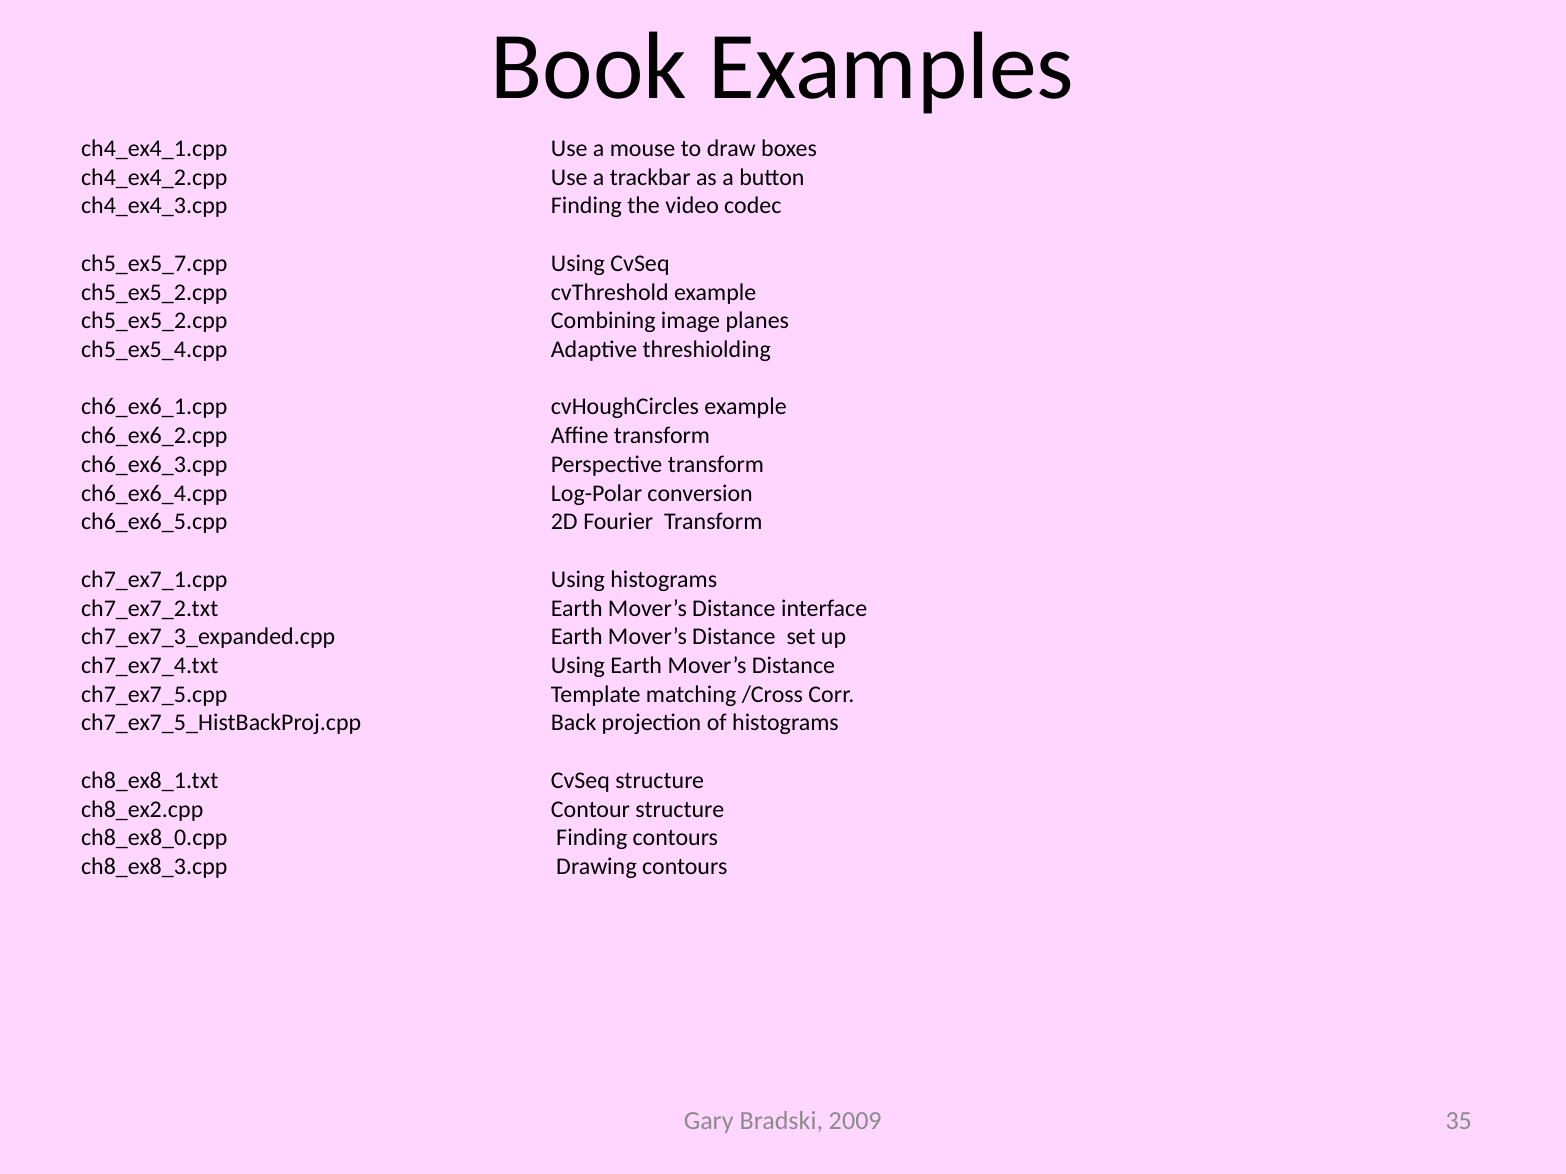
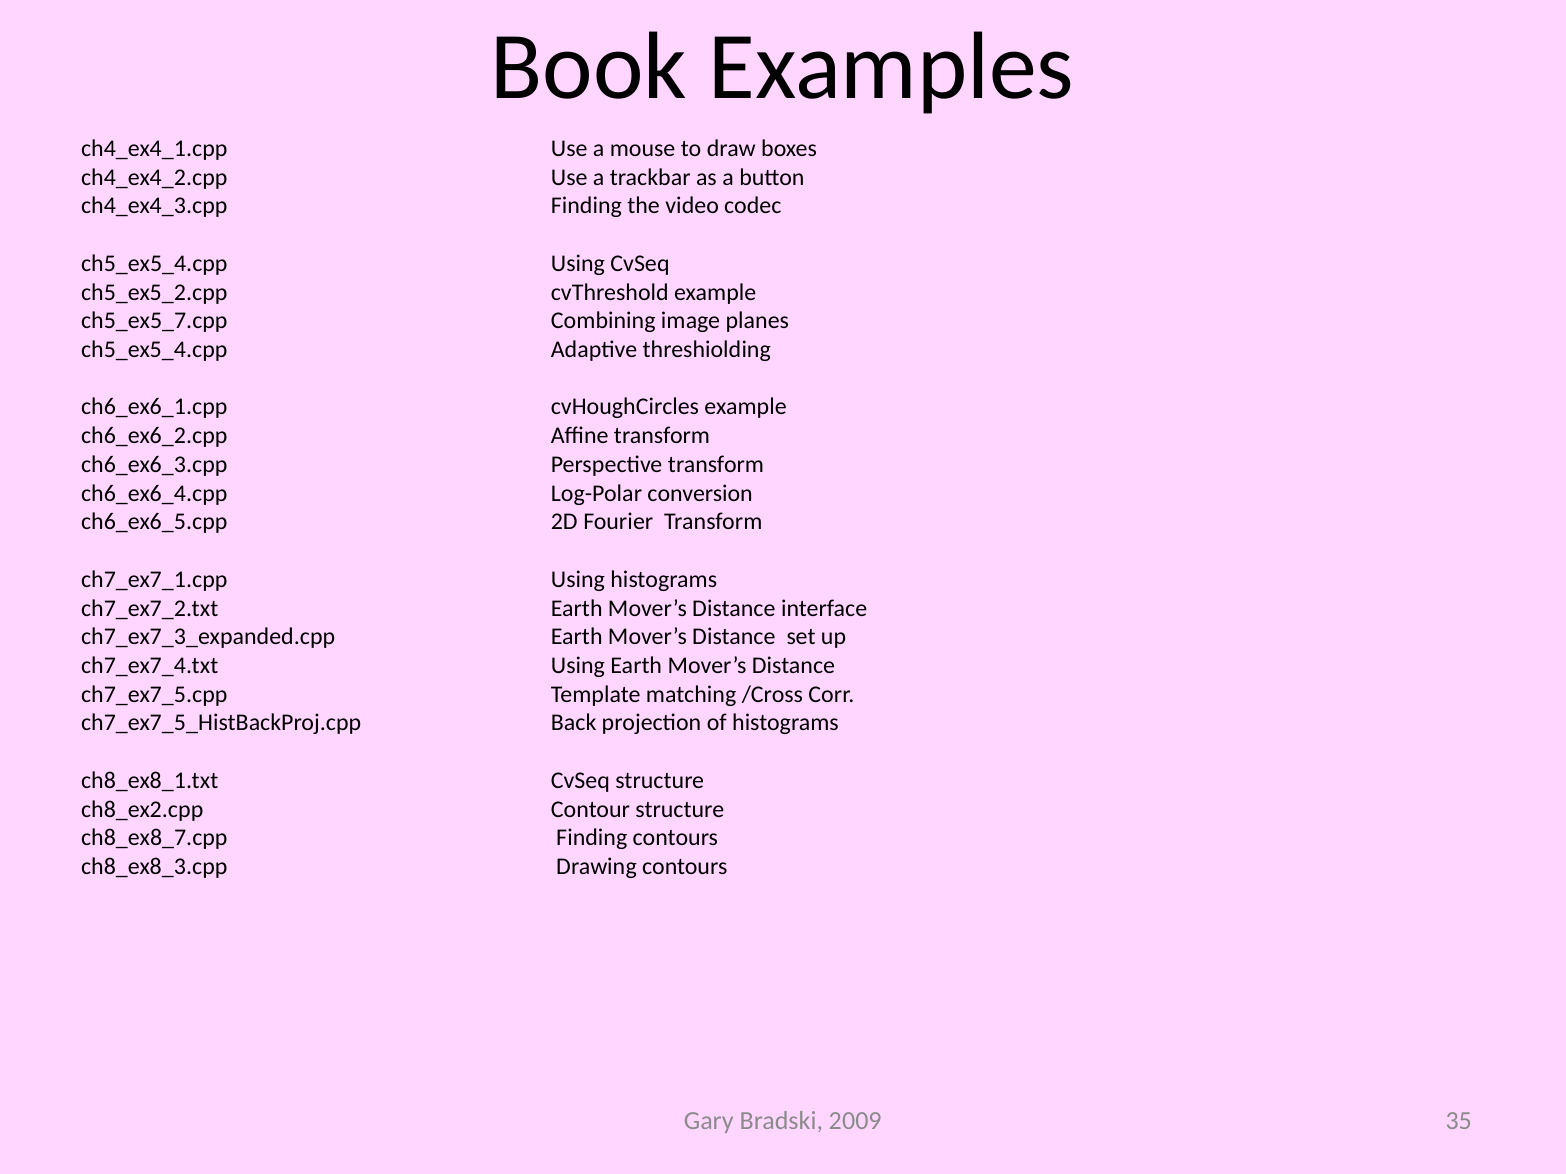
ch5_ex5_7.cpp: ch5_ex5_7.cpp -> ch5_ex5_4.cpp (154, 264)
ch5_ex5_2.cpp: ch5_ex5_2.cpp -> ch5_ex5_7.cpp (154, 321)
ch8_ex8_0.cpp: ch8_ex8_0.cpp -> ch8_ex8_7.cpp (154, 838)
